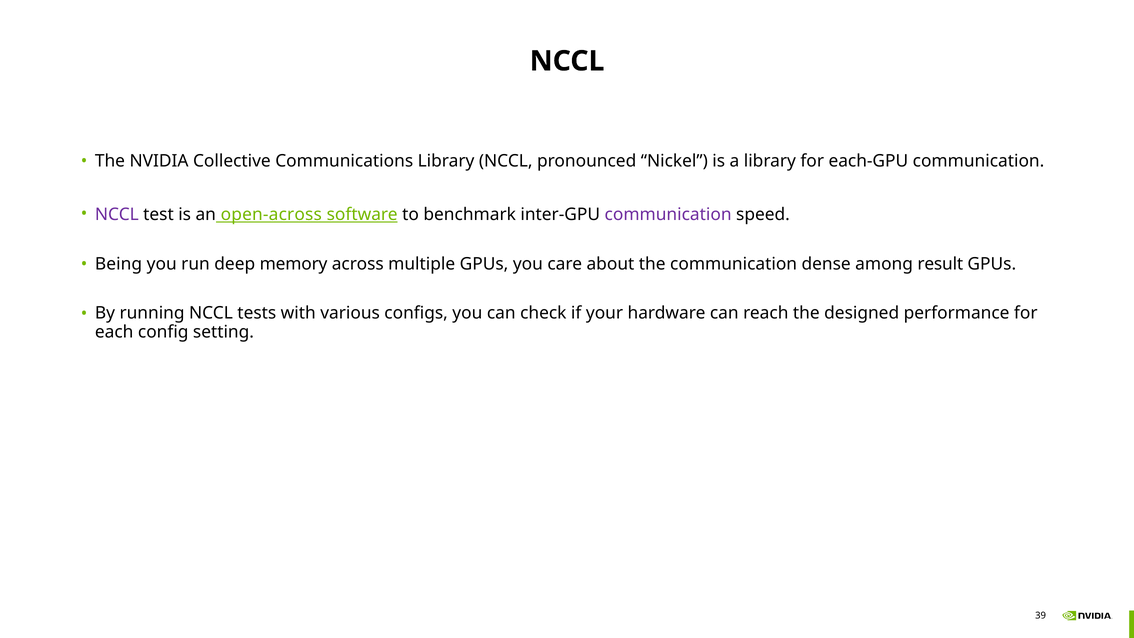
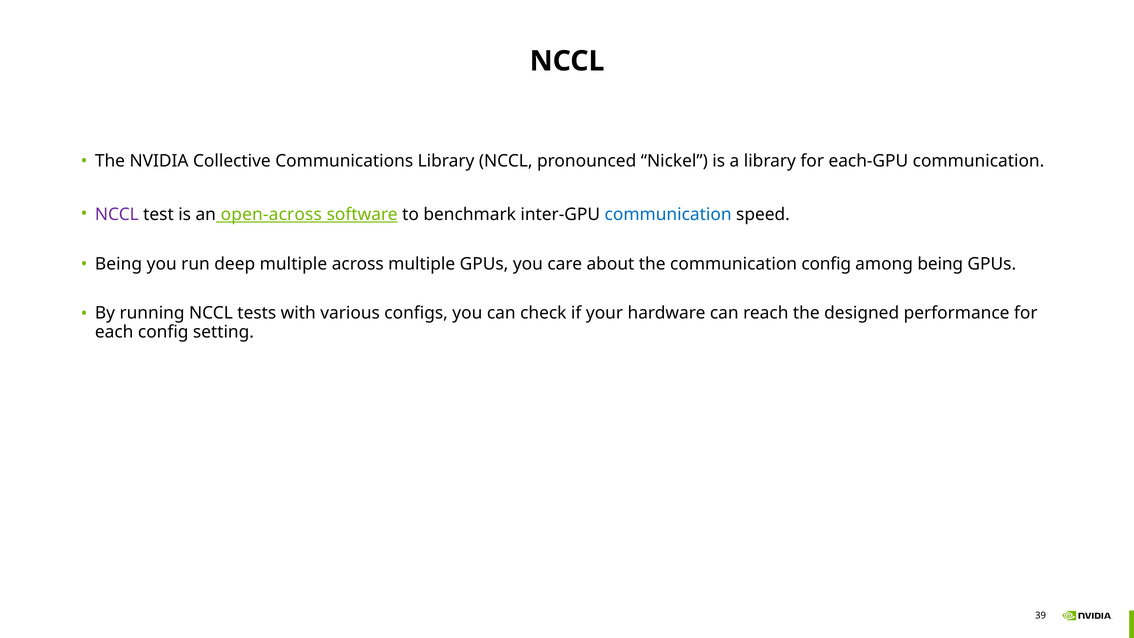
communication colour: purple -> blue (668, 214)
deep memory: memory -> multiple (293, 264)
communication dense: dense -> config (826, 264)
among result: result -> being (940, 264)
